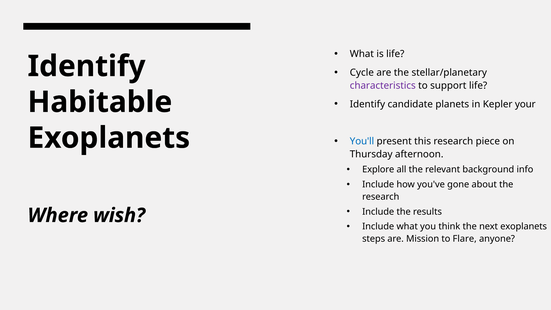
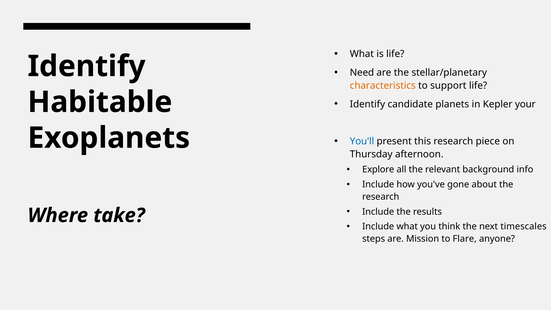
Cycle: Cycle -> Need (362, 73)
characteristics colour: purple -> orange (383, 86)
wish: wish -> take (119, 215)
next exoplanets: exoplanets -> timescales (524, 227)
